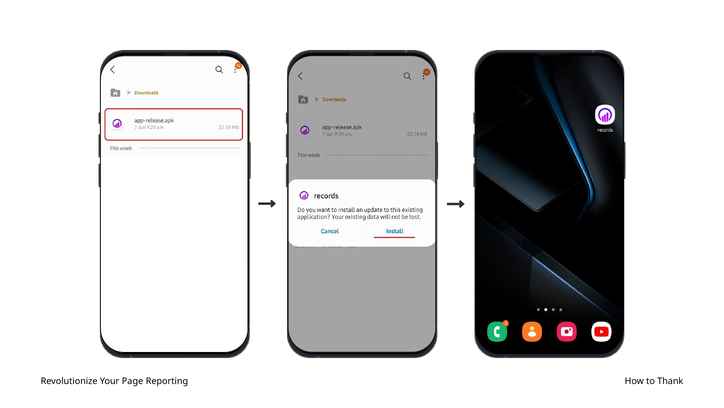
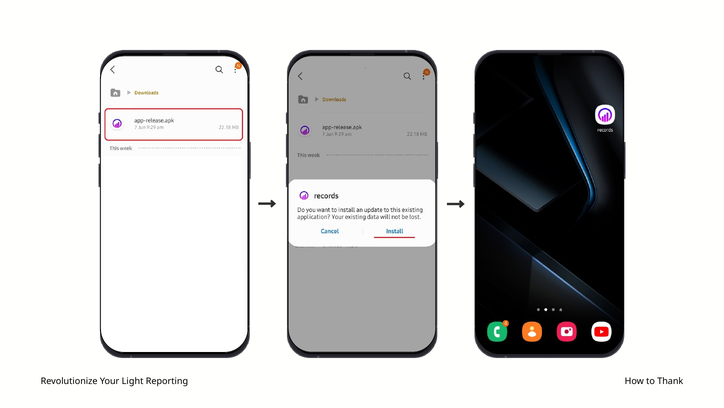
Page: Page -> Light (133, 381)
